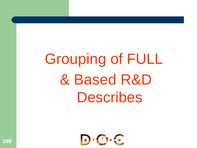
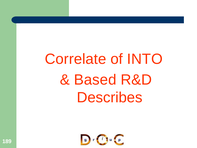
Grouping: Grouping -> Correlate (76, 59)
FULL: FULL -> INTO (145, 59)
